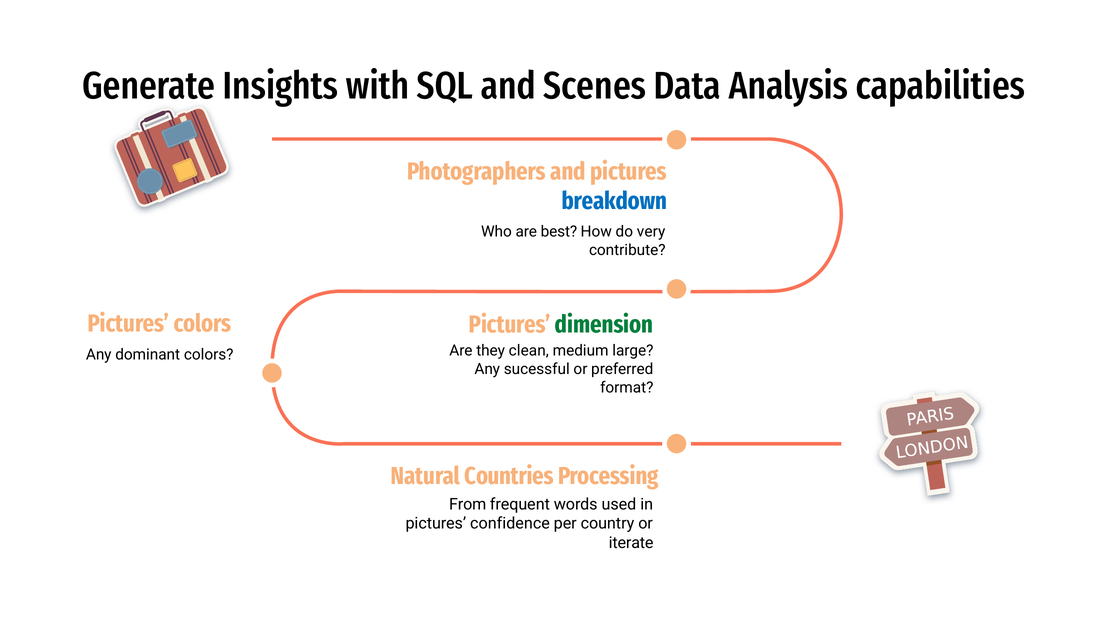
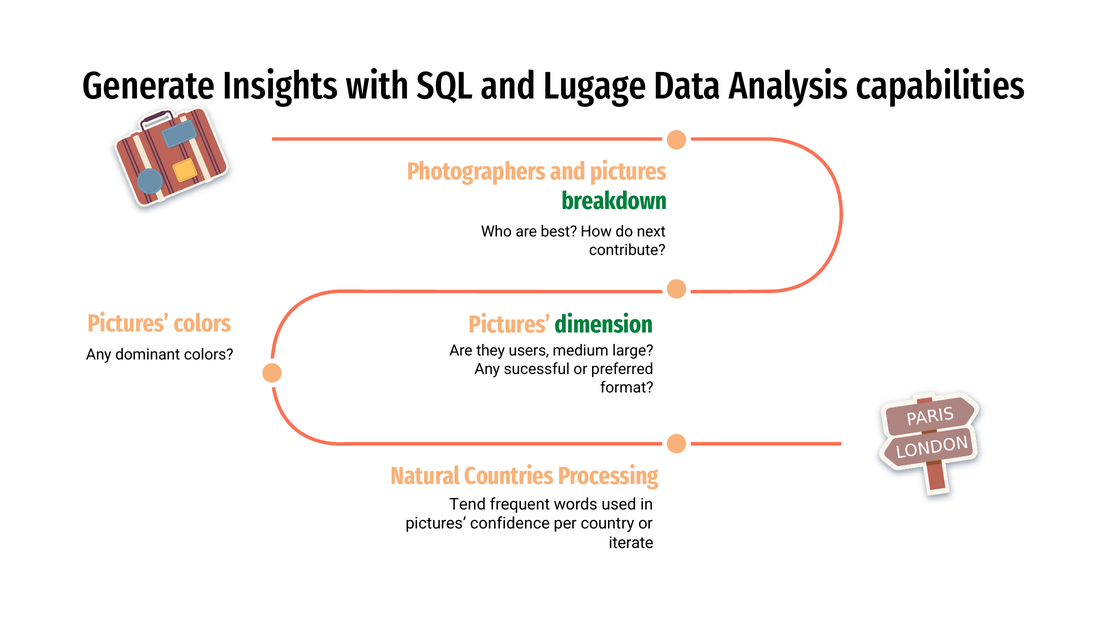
Scenes: Scenes -> Lugage (595, 86)
breakdown colour: blue -> green (614, 201)
very: very -> next (651, 232)
clean: clean -> users (529, 351)
From: From -> Tend (468, 504)
